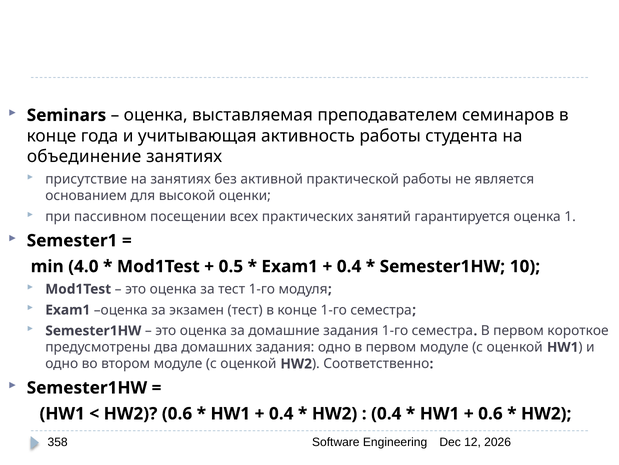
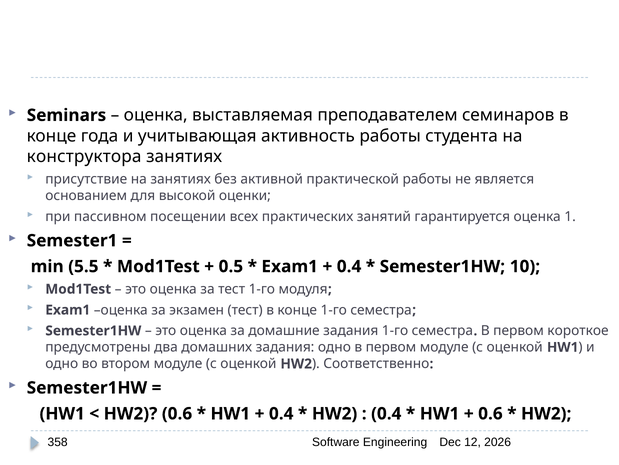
объединение: объединение -> конструктора (84, 156)
4.0: 4.0 -> 5.5 (83, 266)
